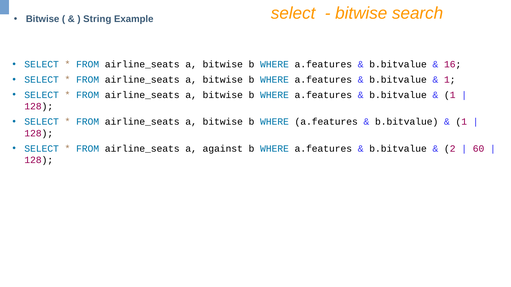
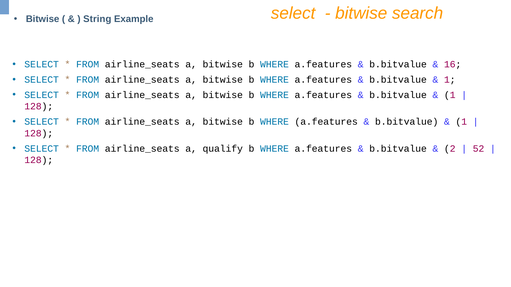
against: against -> qualify (223, 149)
60: 60 -> 52 (479, 149)
